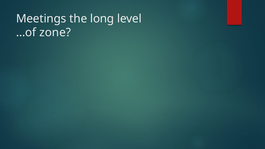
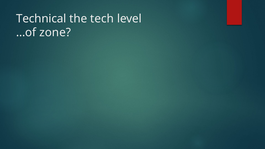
Meetings: Meetings -> Technical (41, 19)
long: long -> tech (102, 19)
